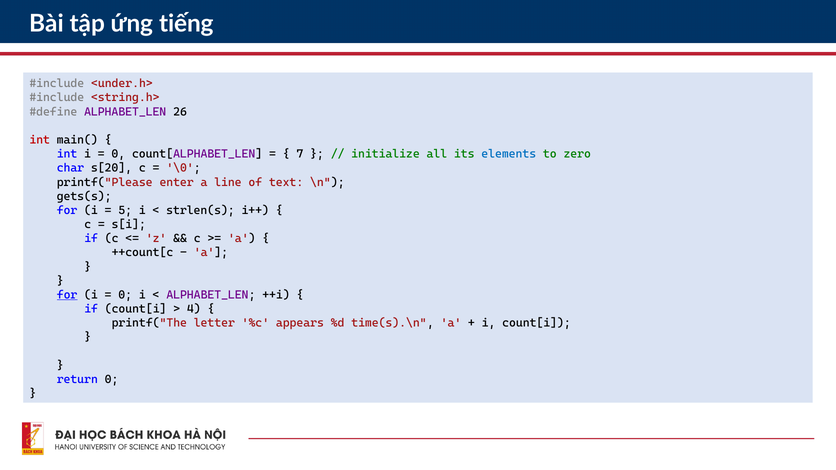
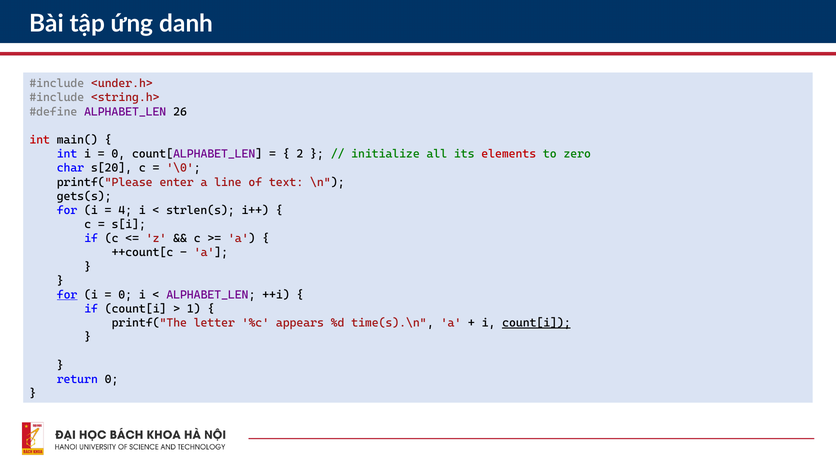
tiếng: tiếng -> danh (186, 24)
7: 7 -> 2 (300, 154)
elements colour: blue -> red (509, 154)
5: 5 -> 4 (125, 210)
4: 4 -> 1 (194, 309)
count[i underline: none -> present (536, 323)
